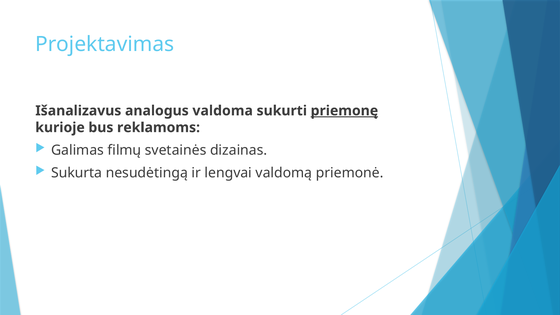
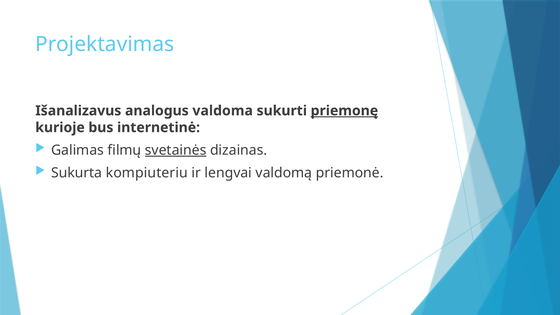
reklamoms: reklamoms -> internetinė (159, 128)
svetainės underline: none -> present (176, 150)
nesudėtingą: nesudėtingą -> kompiuteriu (147, 173)
